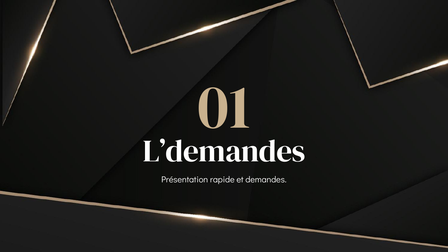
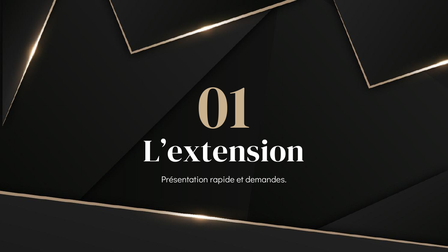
L’demandes: L’demandes -> L’extension (224, 151)
